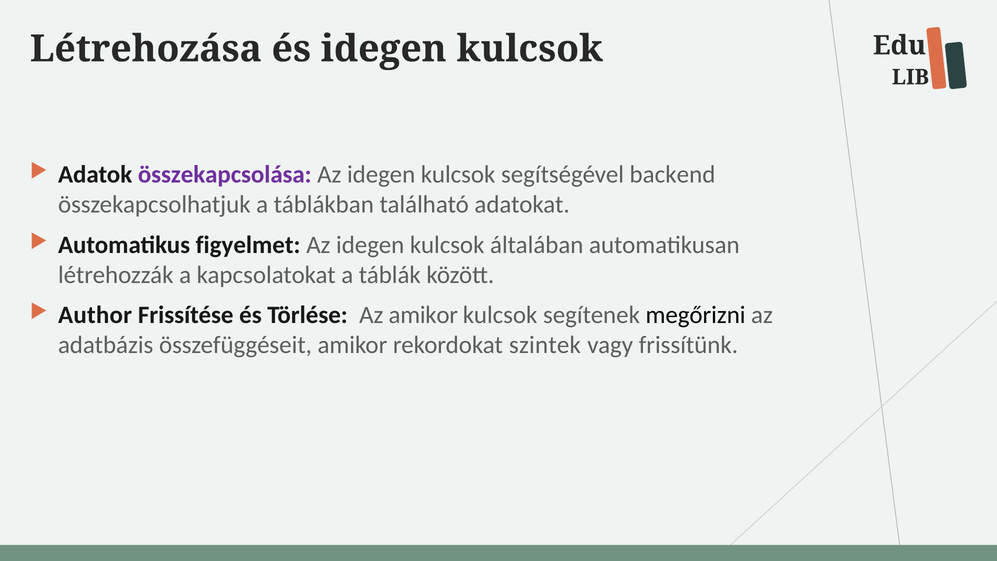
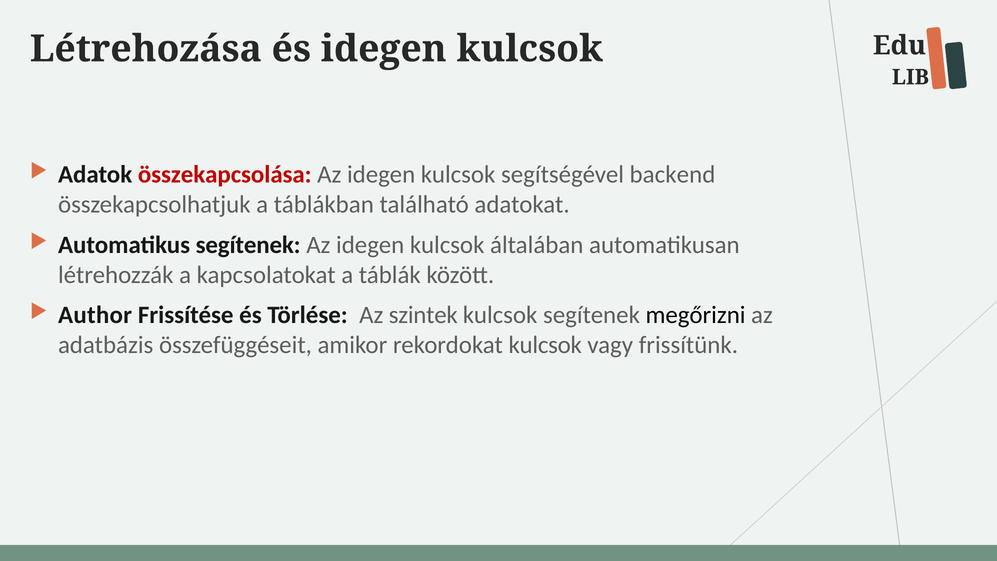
összekapcsolása colour: purple -> red (225, 175)
Automatikus figyelmet: figyelmet -> segítenek (248, 245)
Az amikor: amikor -> szintek (423, 315)
rekordokat szintek: szintek -> kulcsok (545, 345)
